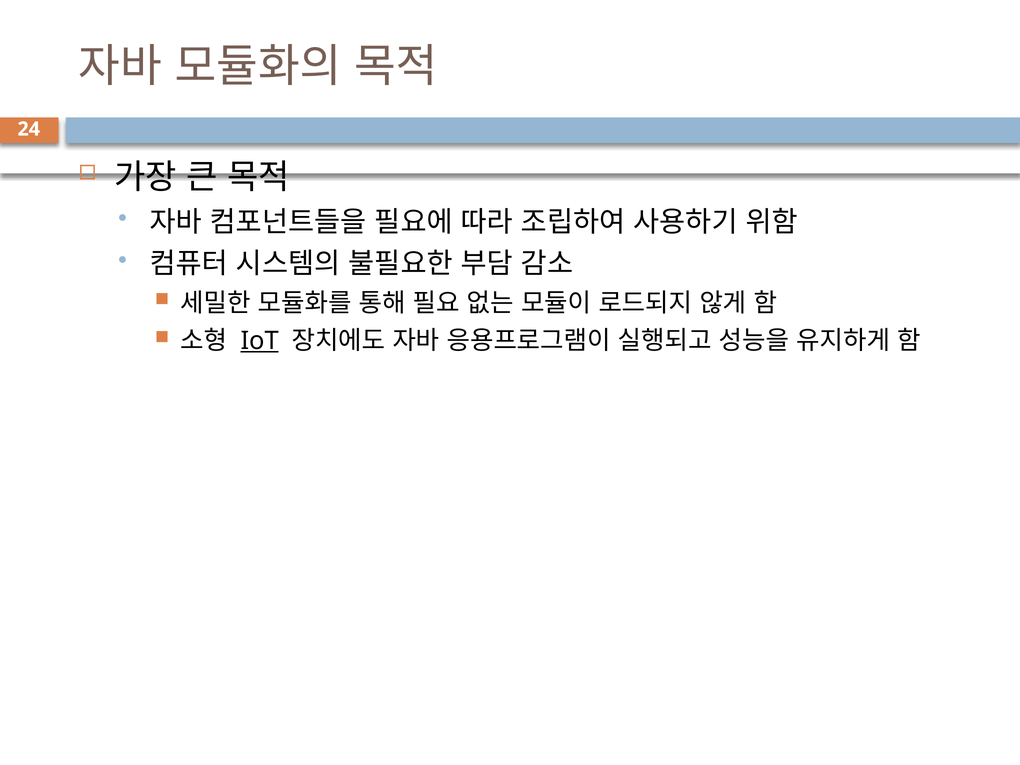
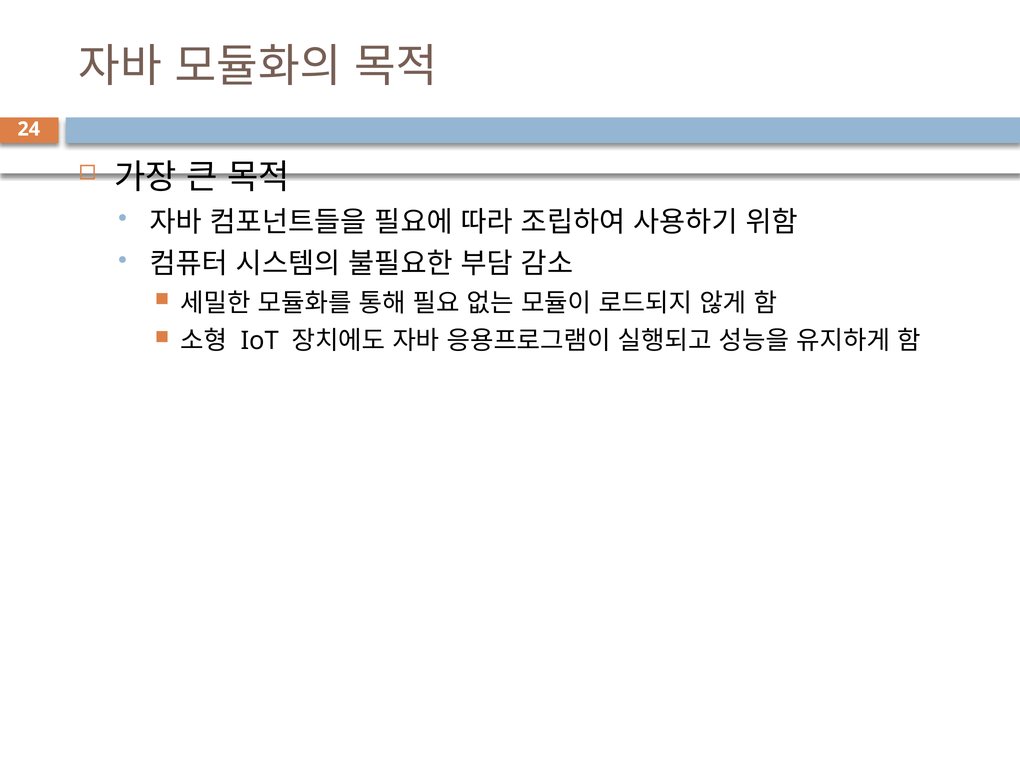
IoT underline: present -> none (260, 341)
